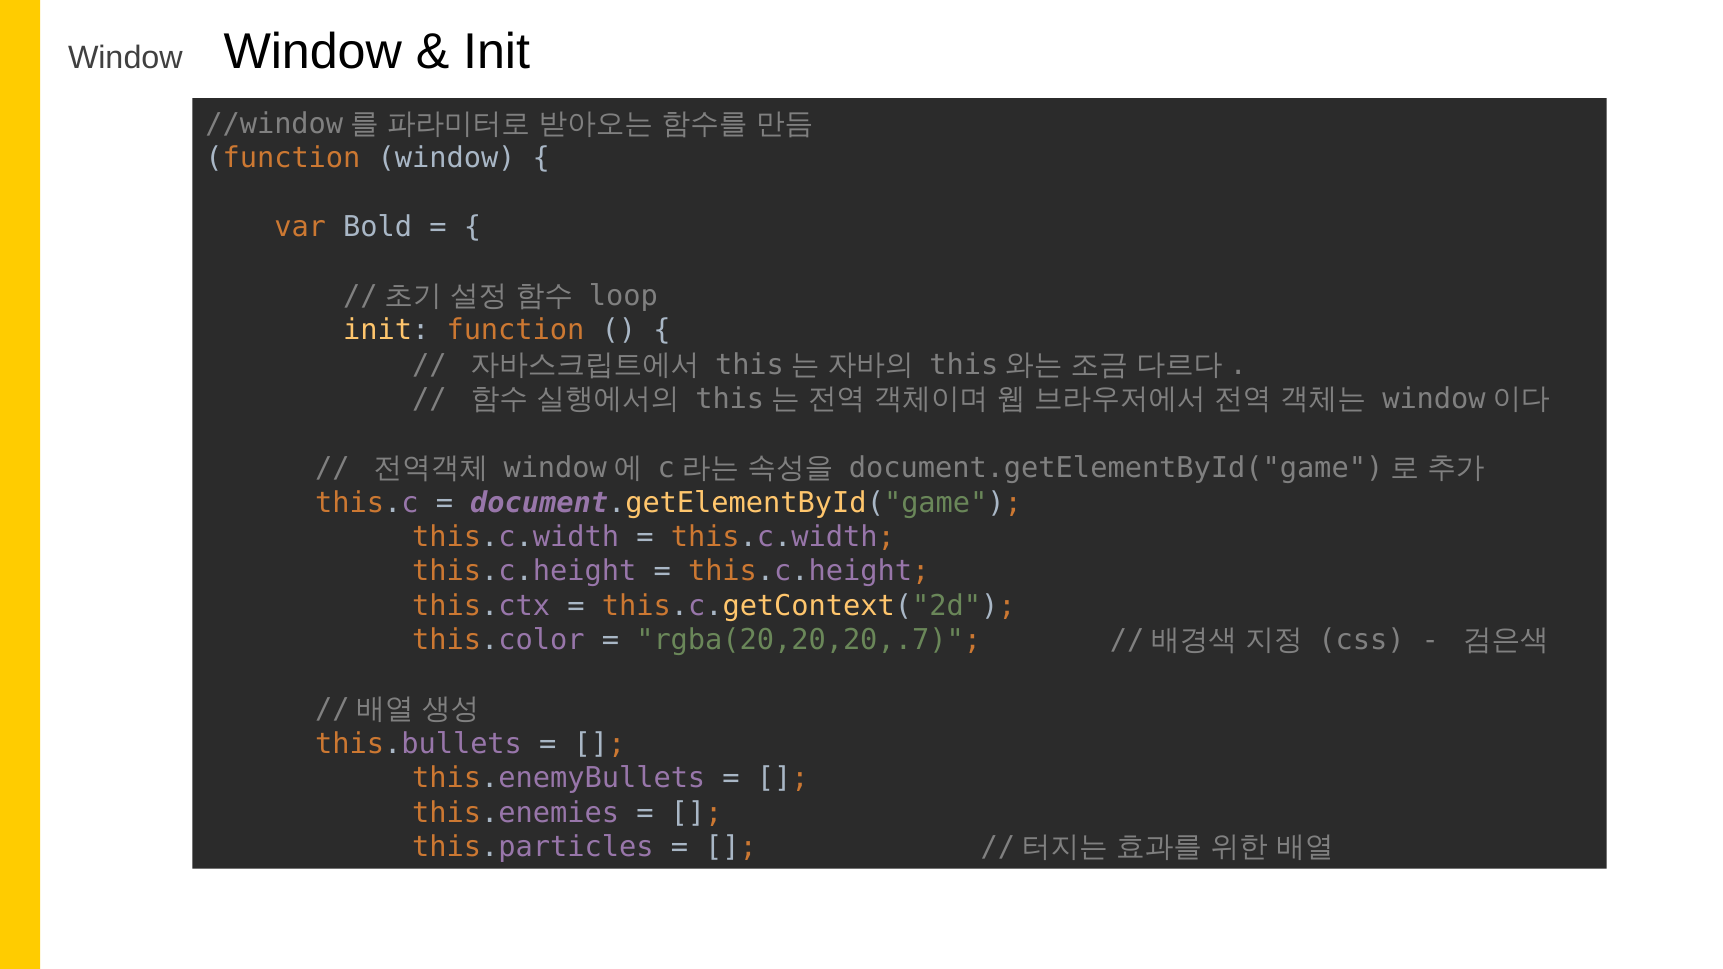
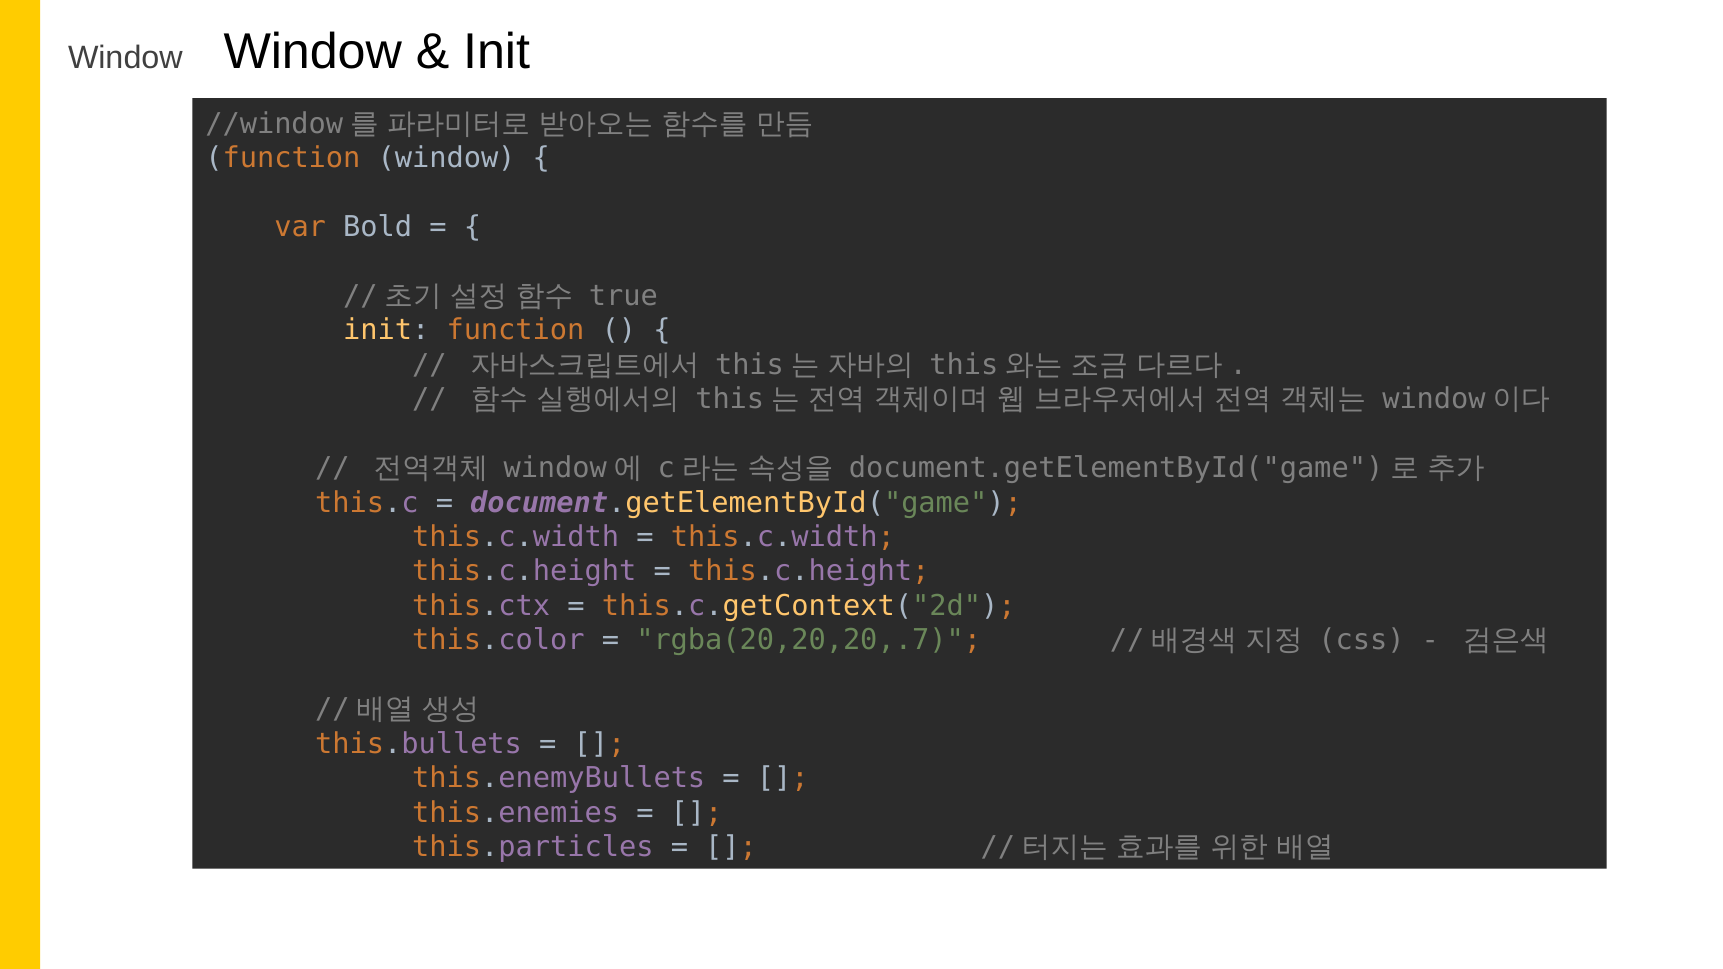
loop: loop -> true (623, 296)
